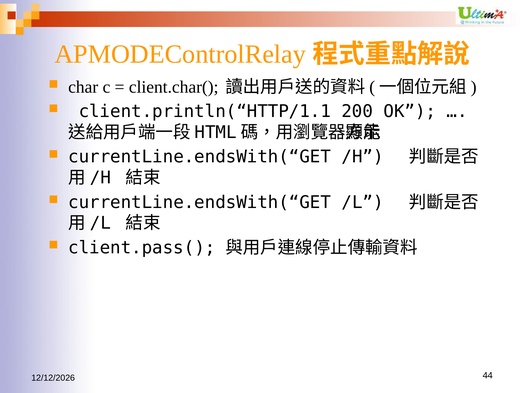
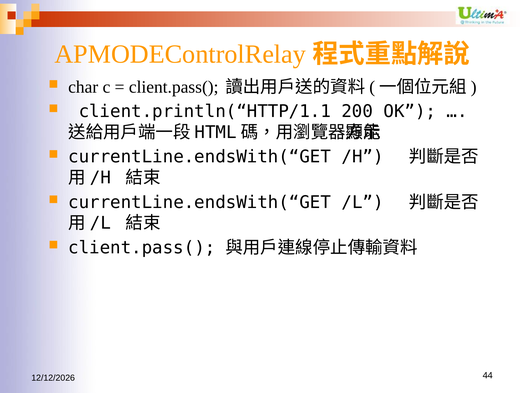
client.char(: client.char( -> client.pass( (174, 87)
